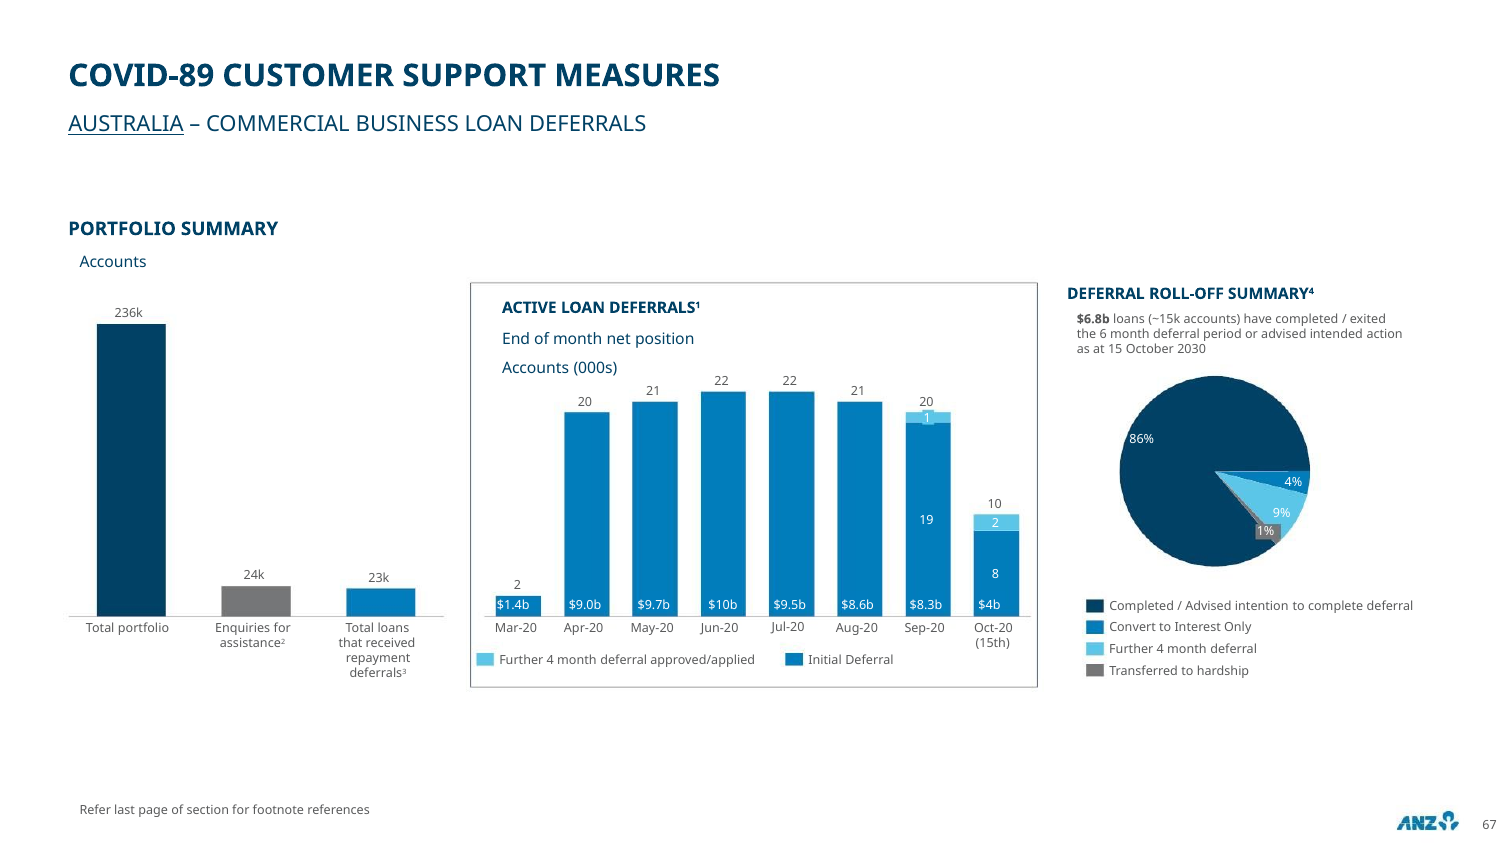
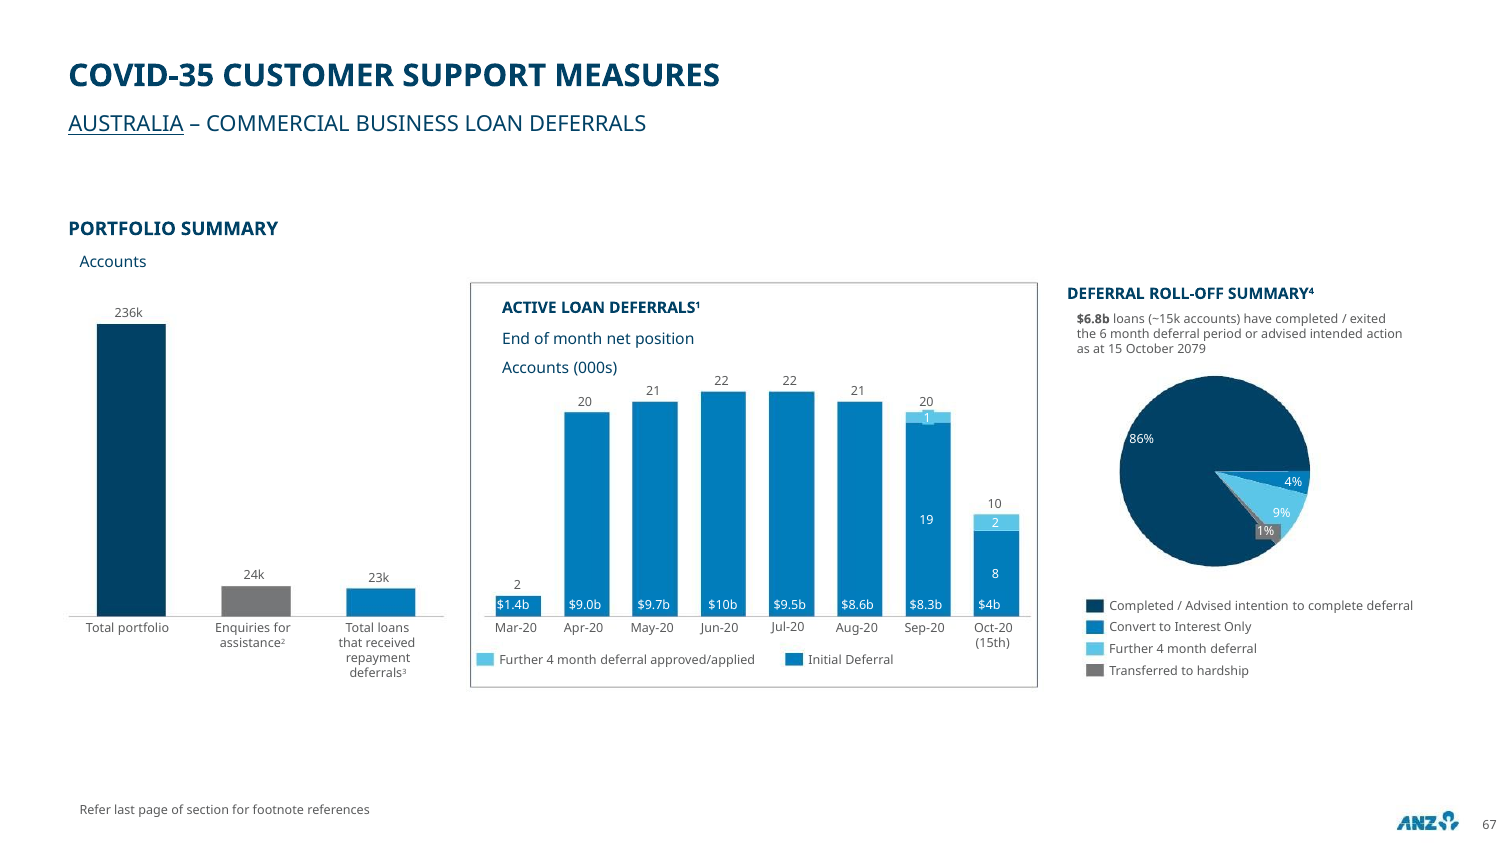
COVID-89: COVID-89 -> COVID-35 (141, 76)
2030: 2030 -> 2079 (1192, 349)
